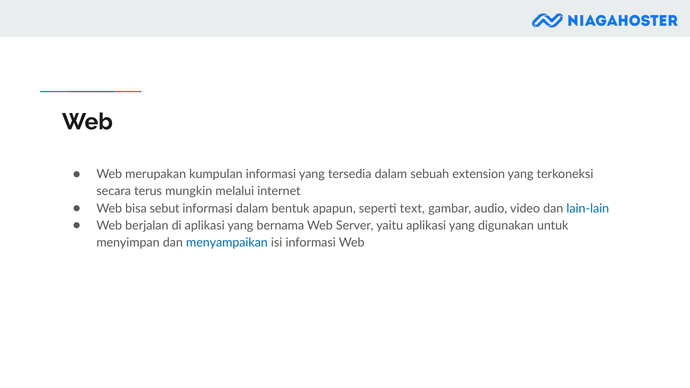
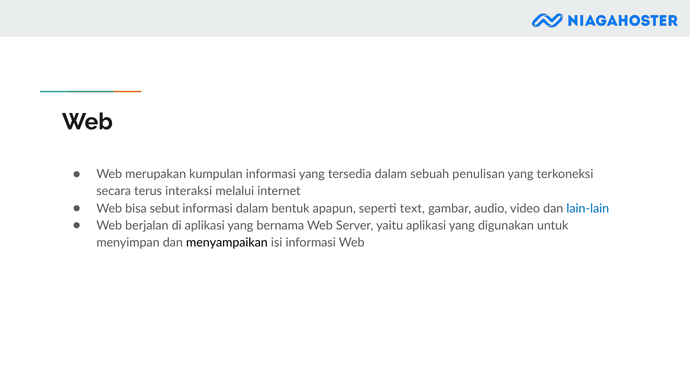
extension: extension -> penulisan (479, 174)
mungkin: mungkin -> interaksi (189, 191)
menyampaikan colour: blue -> black (227, 243)
